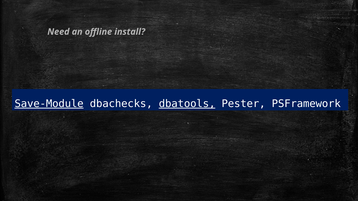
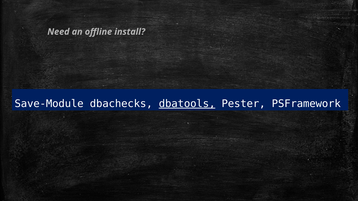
Save-Module underline: present -> none (49, 104)
